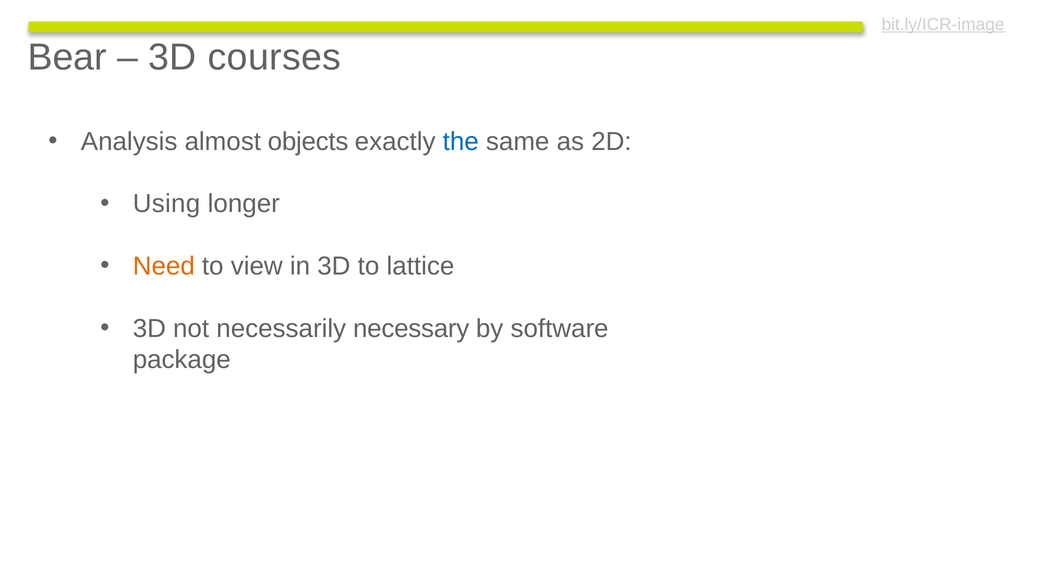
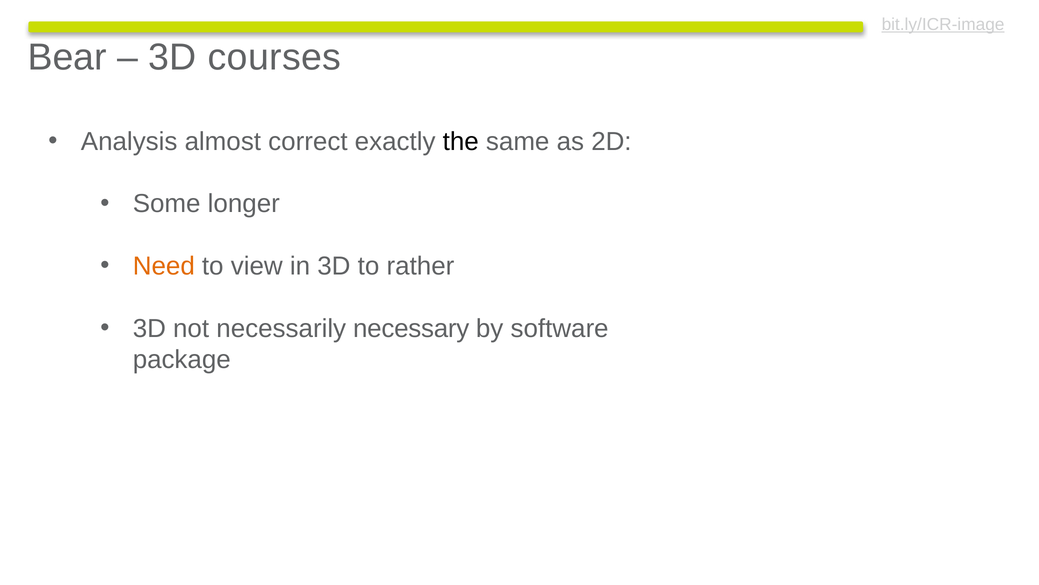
objects: objects -> correct (308, 141)
the colour: blue -> black (461, 141)
Using: Using -> Some (167, 204)
lattice: lattice -> rather (420, 266)
